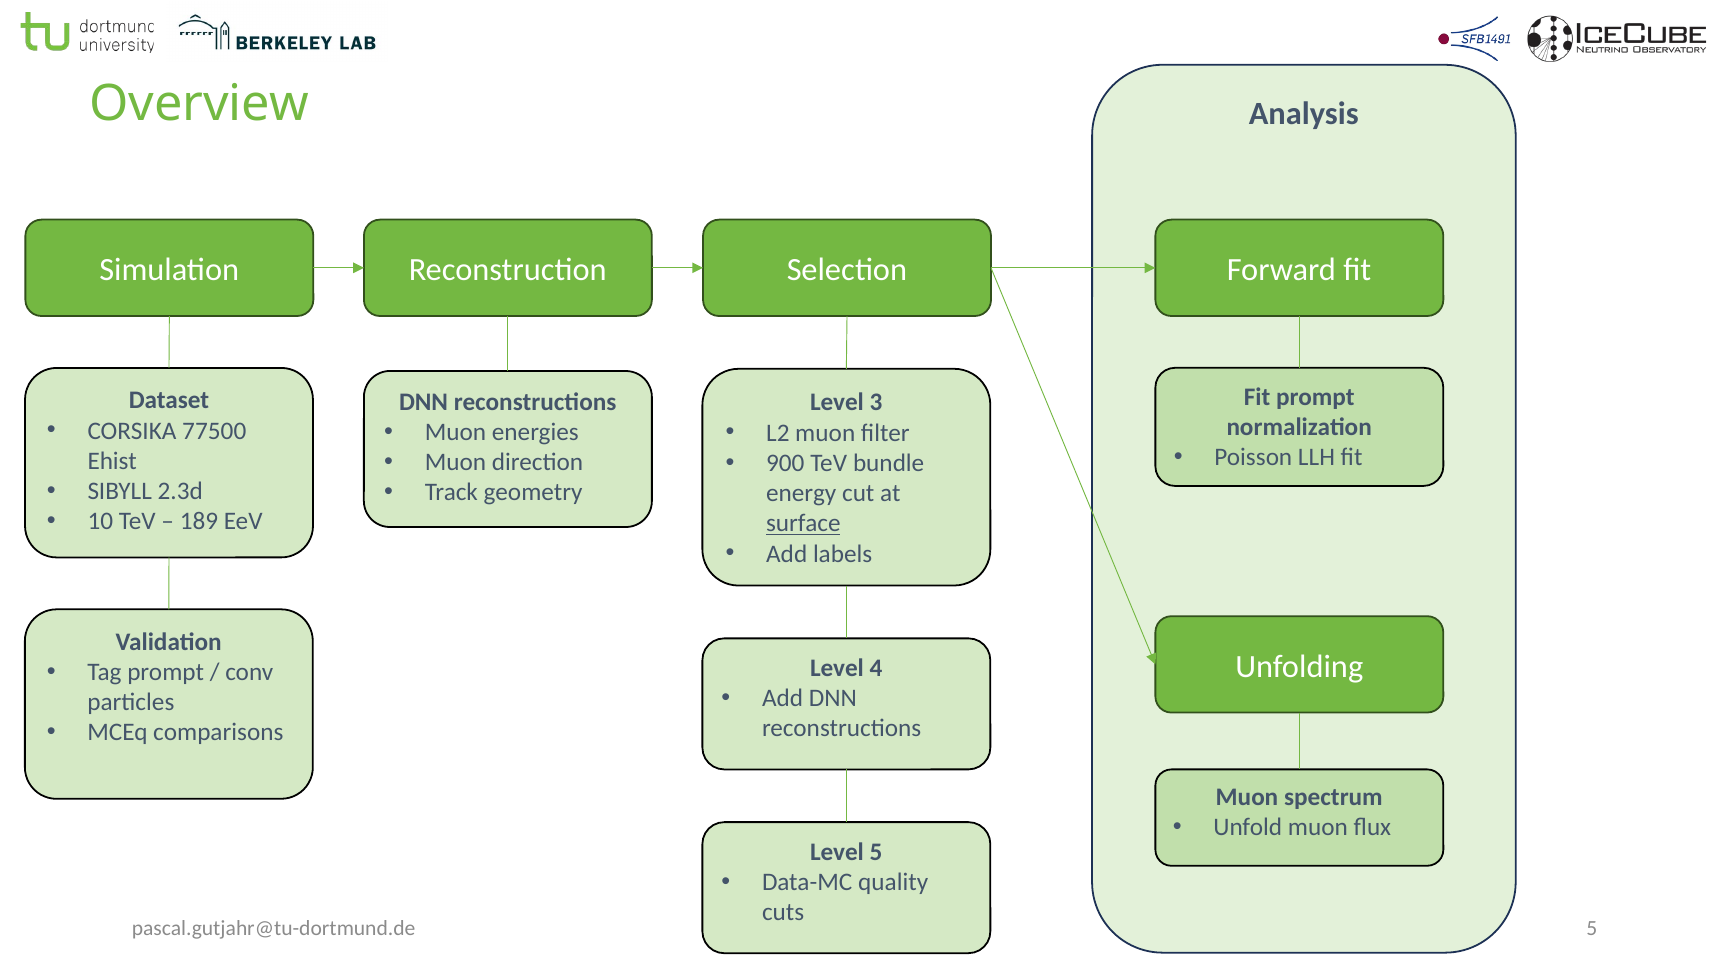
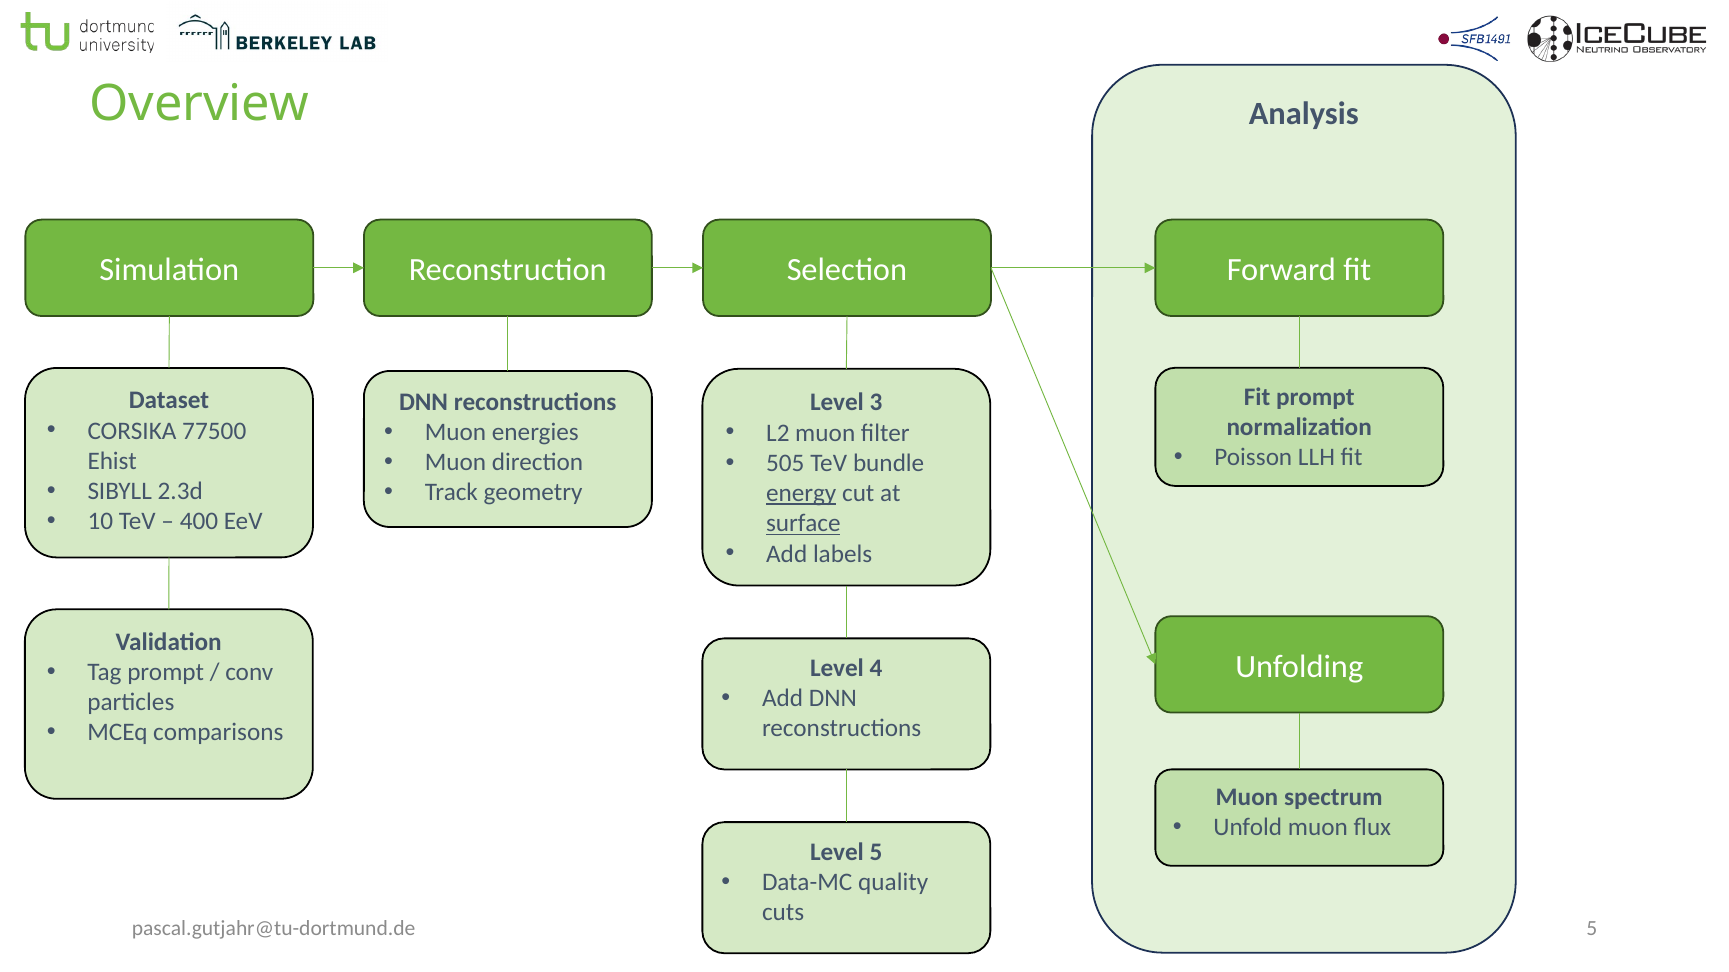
900: 900 -> 505 (785, 463)
energy underline: none -> present (801, 494)
189: 189 -> 400 (199, 522)
